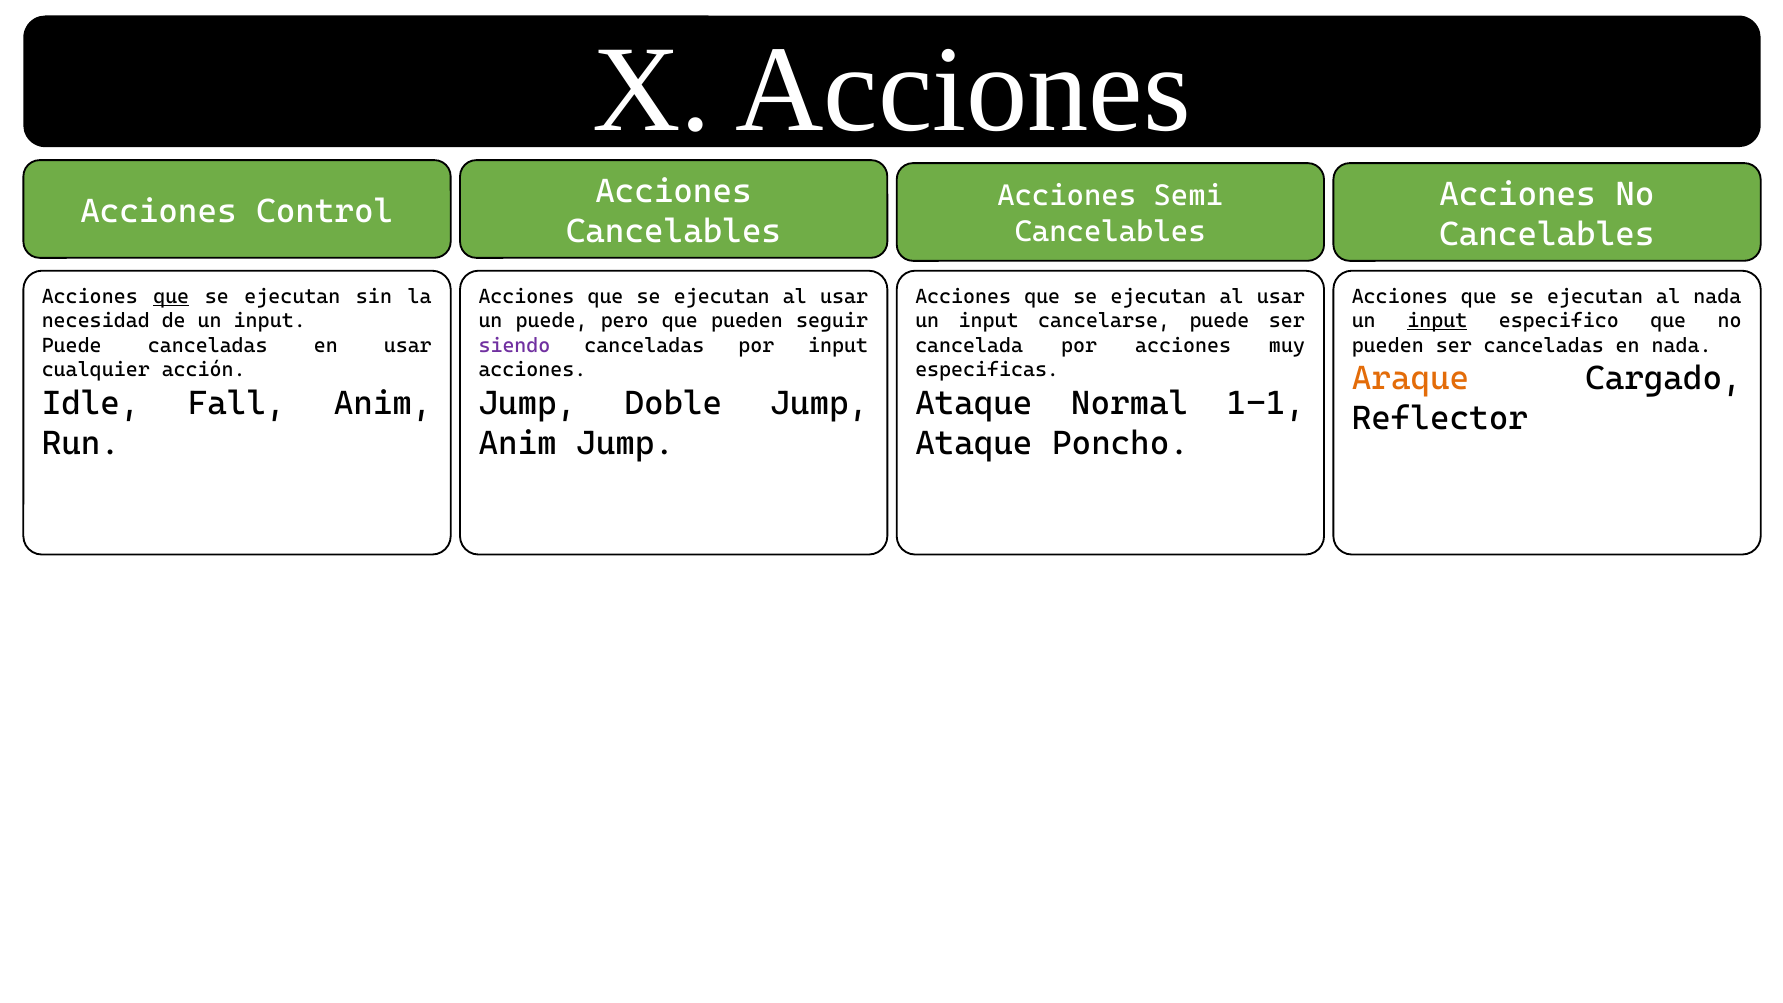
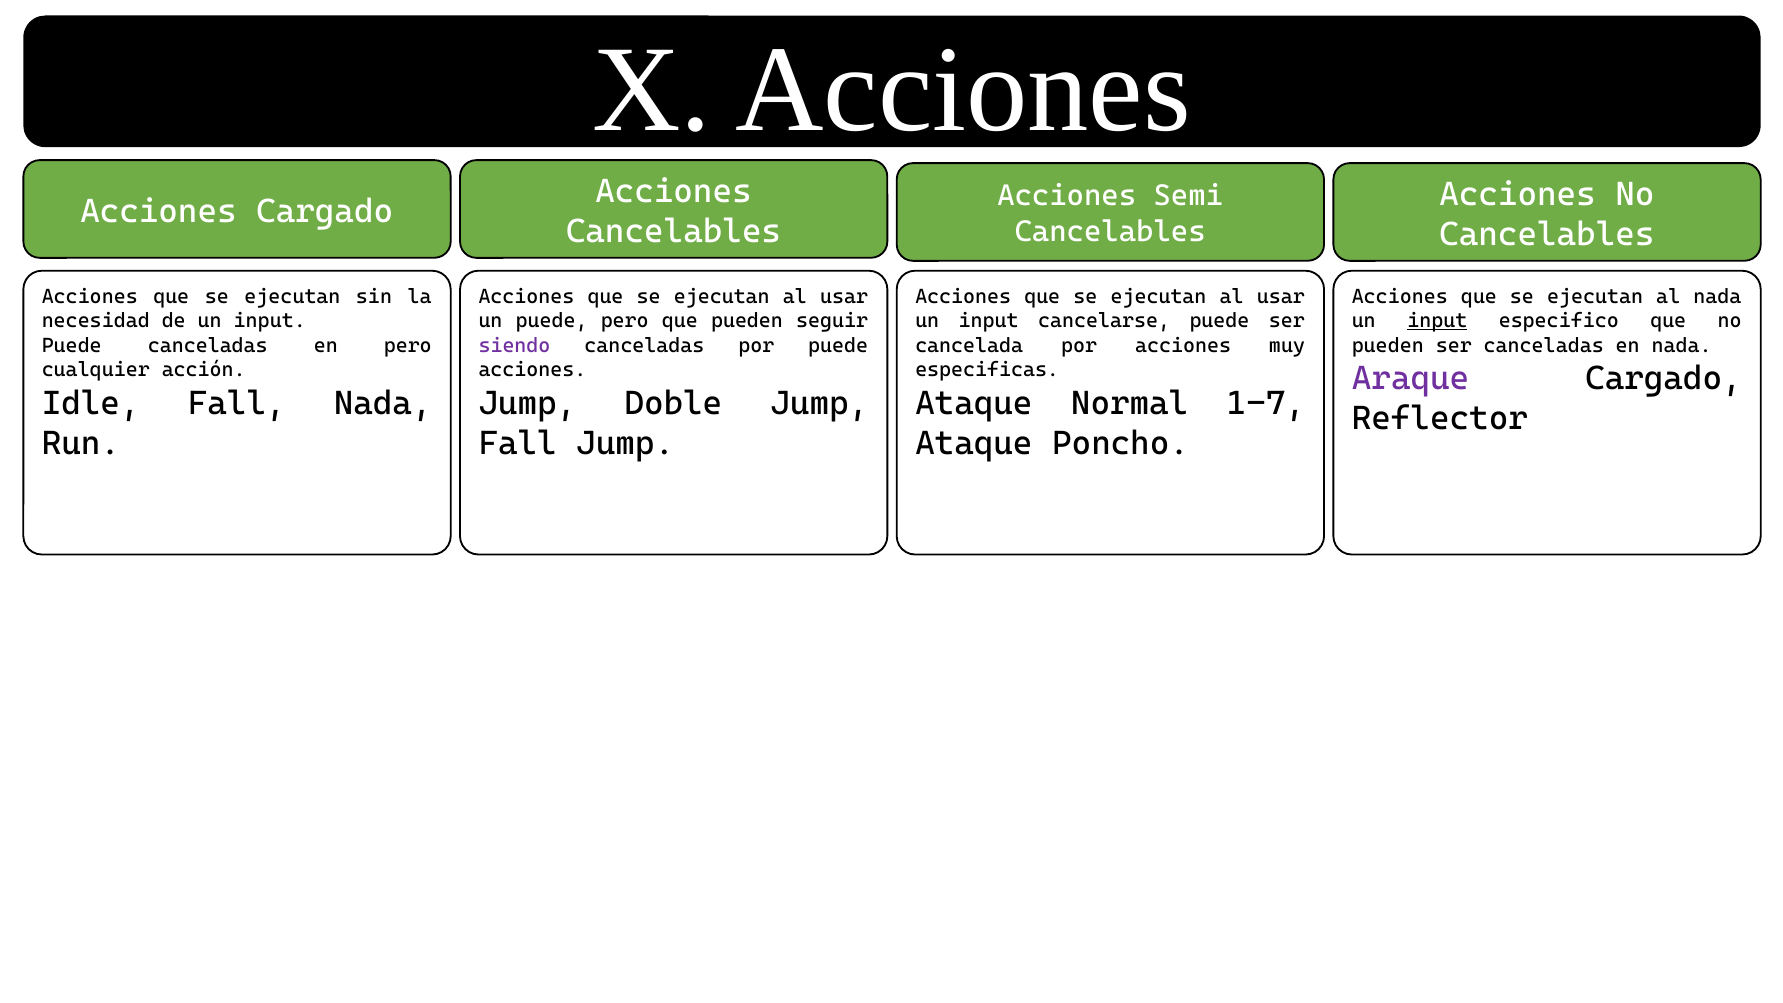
Acciones Control: Control -> Cargado (325, 211)
que underline: present -> none (171, 296)
en usar: usar -> pero (408, 345)
por input: input -> puede (838, 345)
Araque colour: orange -> purple (1411, 379)
Fall Anim: Anim -> Nada (383, 403)
1-1: 1-1 -> 1-7 (1266, 403)
Anim: Anim -> Fall (518, 443)
